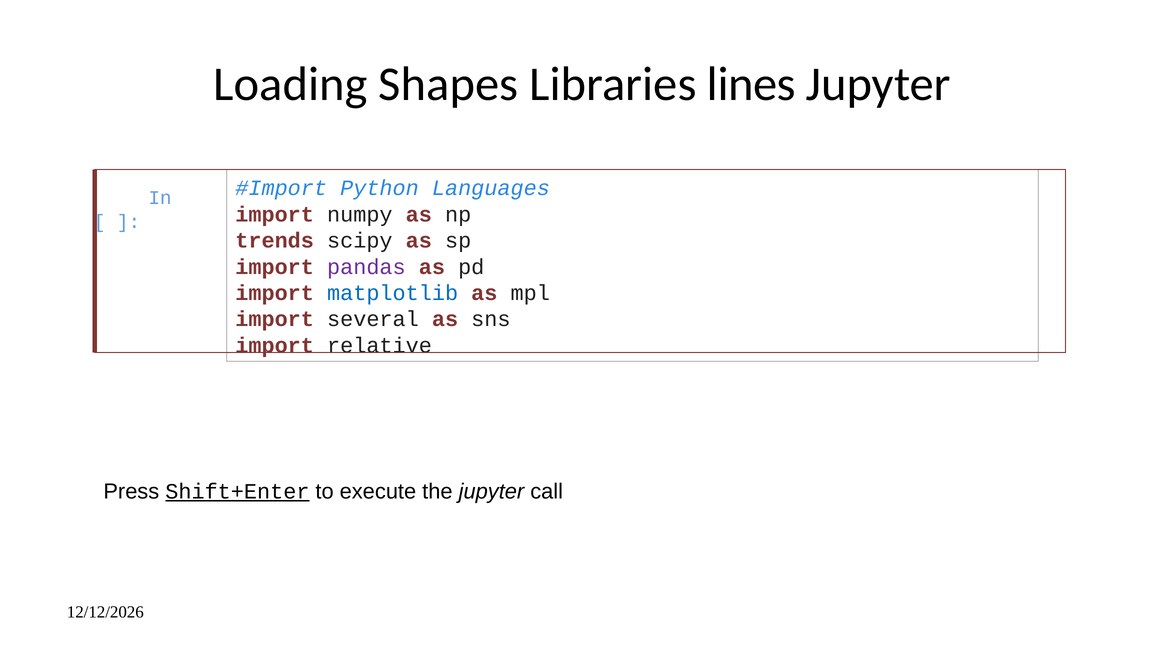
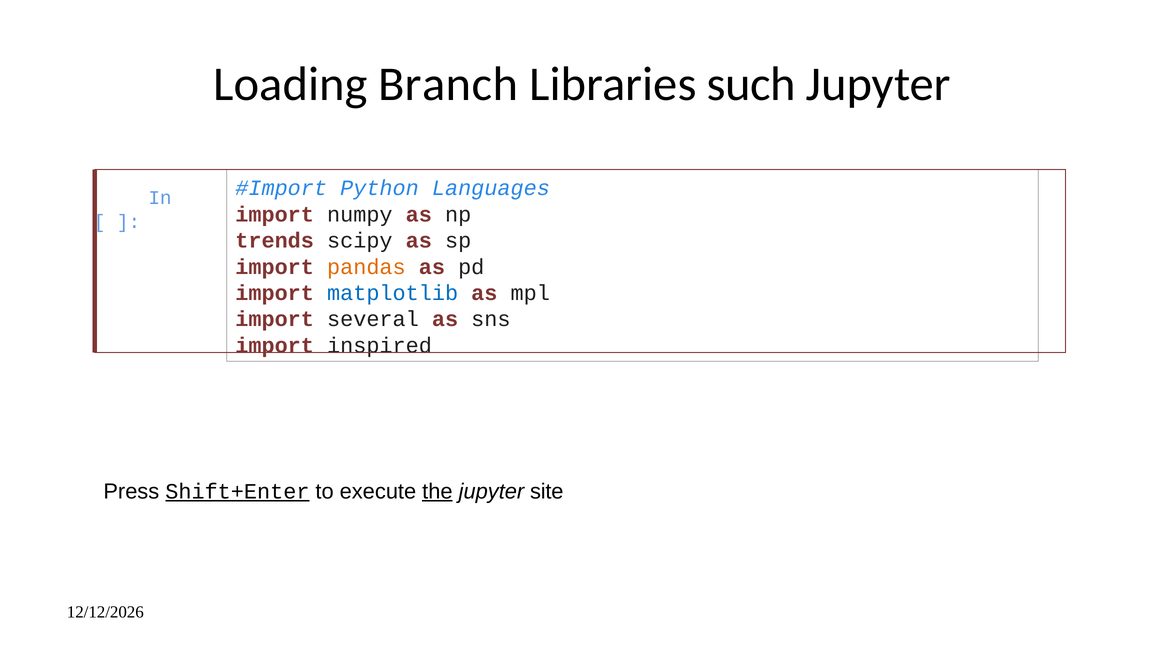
Shapes: Shapes -> Branch (448, 84)
lines: lines -> such (751, 84)
pandas colour: purple -> orange (366, 267)
relative: relative -> inspired (379, 346)
the underline: none -> present (437, 492)
call: call -> site (547, 492)
